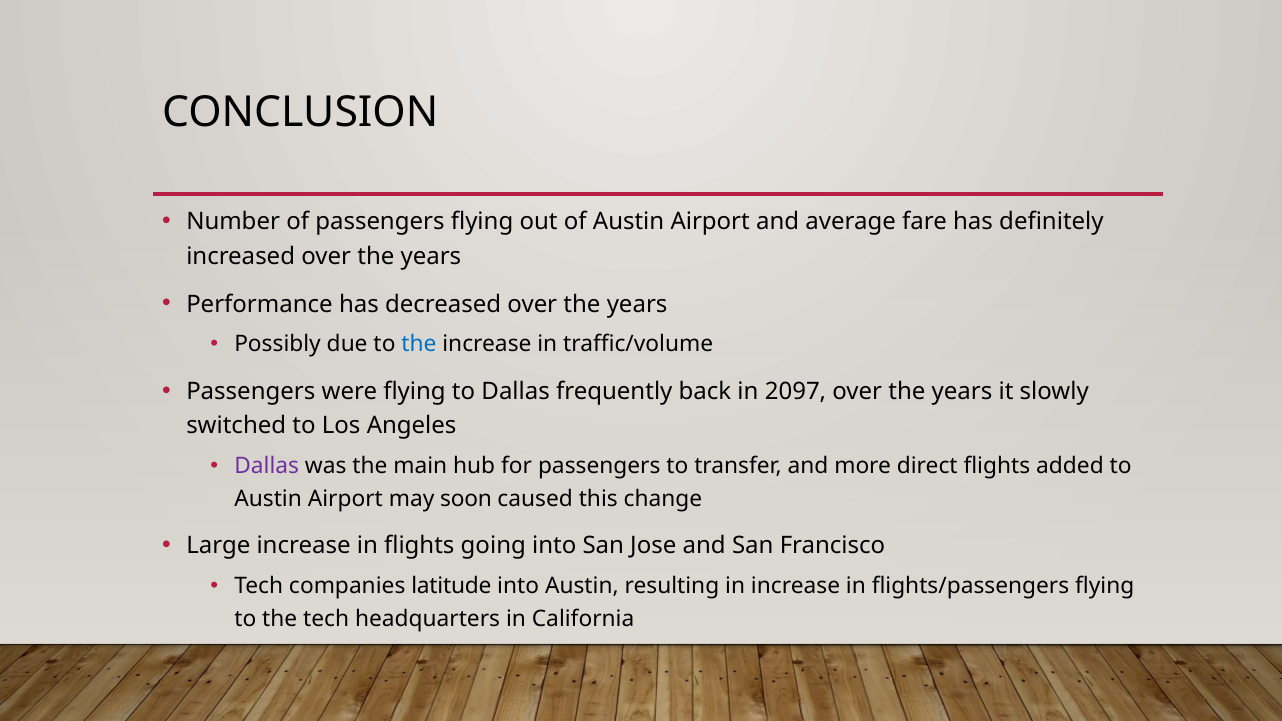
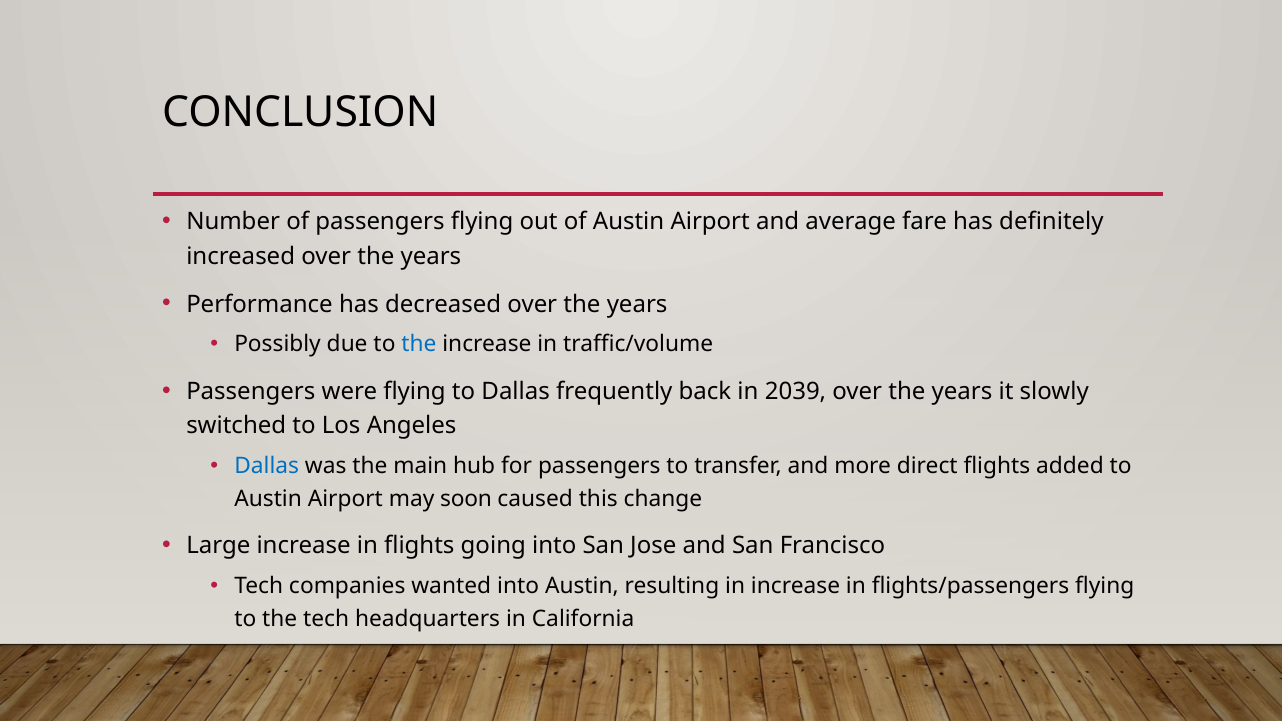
2097: 2097 -> 2039 (796, 391)
Dallas colour: purple -> blue (267, 466)
latitude: latitude -> wanted (451, 586)
